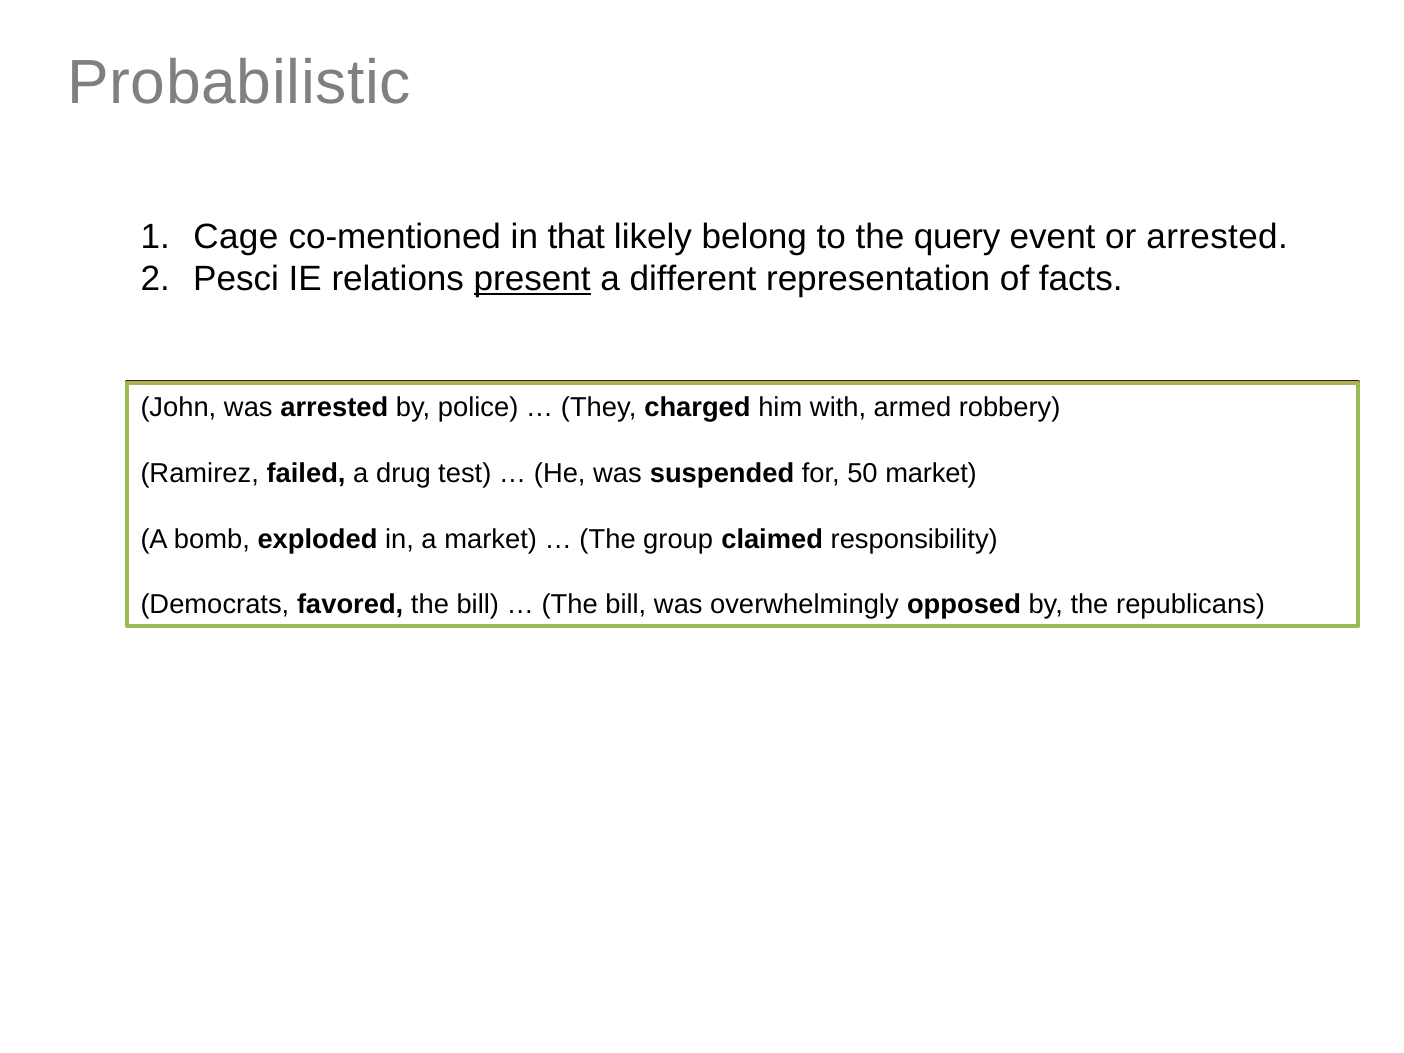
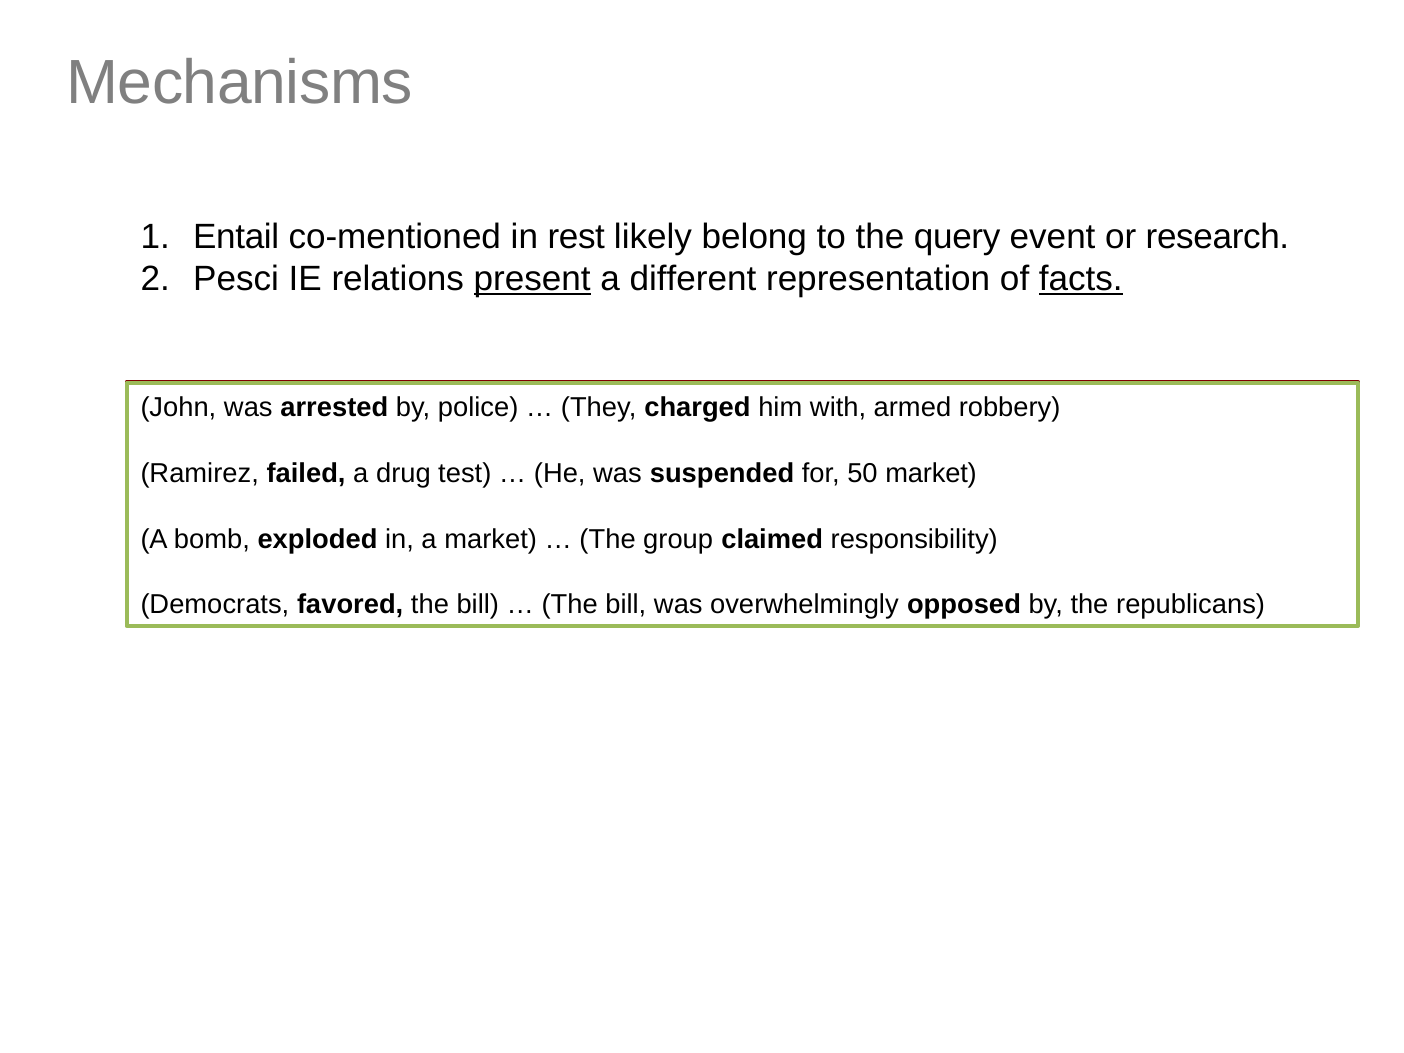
Probabilistic: Probabilistic -> Mechanisms (240, 83)
Cage: Cage -> Entail (236, 236)
that: that -> rest (576, 236)
or arrested: arrested -> research (1217, 236)
facts underline: none -> present (1081, 279)
